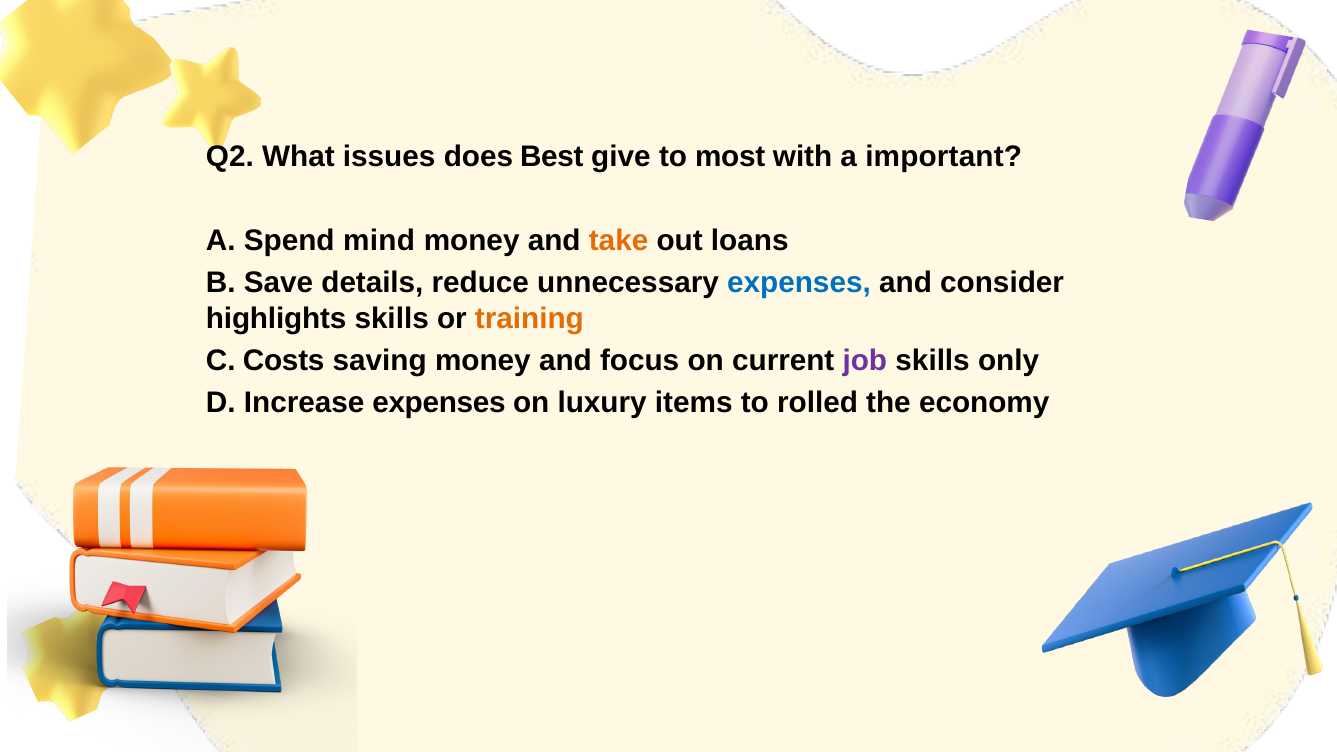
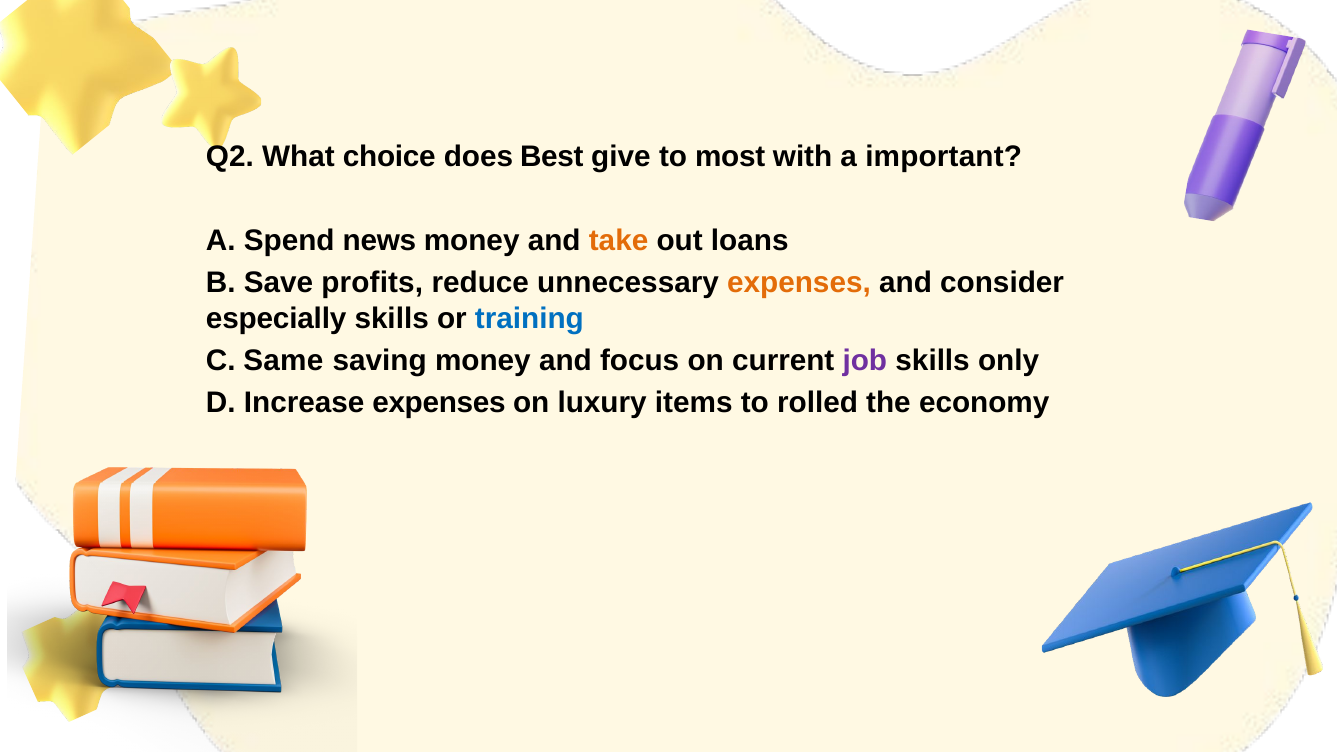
issues: issues -> choice (389, 157)
mind: mind -> news (379, 241)
details: details -> profits (372, 283)
expenses colour: blue -> orange (799, 283)
highlights: highlights -> especially (276, 319)
training colour: orange -> blue (529, 319)
Costs: Costs -> Same (283, 361)
